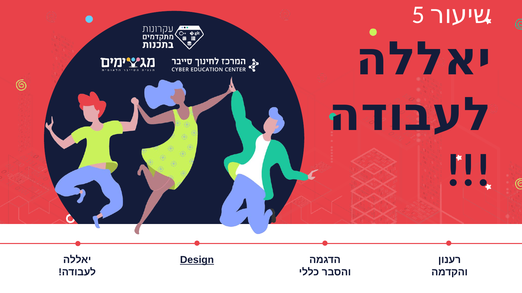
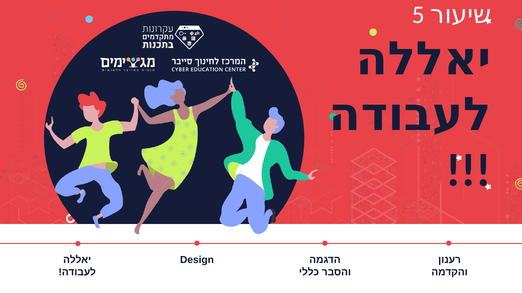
Design underline: present -> none (197, 261)
